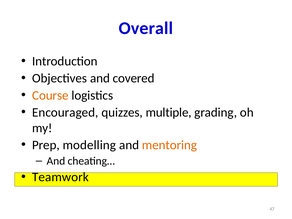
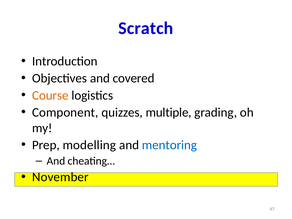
Overall: Overall -> Scratch (146, 28)
Encouraged: Encouraged -> Component (65, 112)
mentoring colour: orange -> blue (169, 145)
Teamwork: Teamwork -> November (60, 177)
